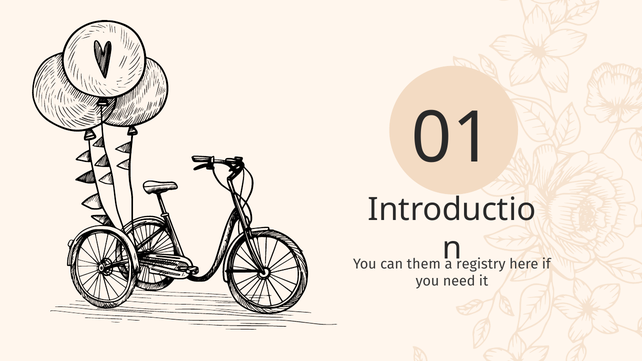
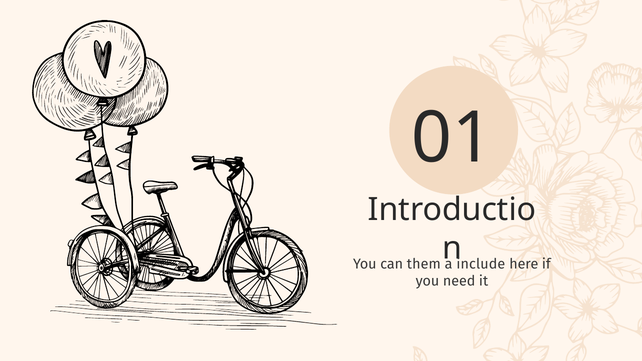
registry: registry -> include (481, 264)
